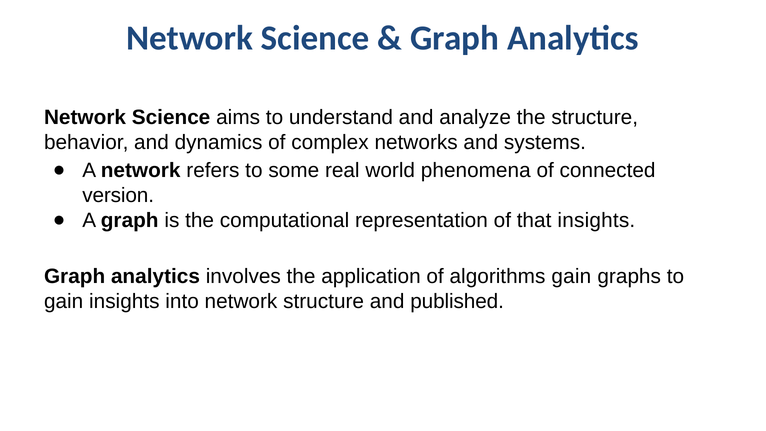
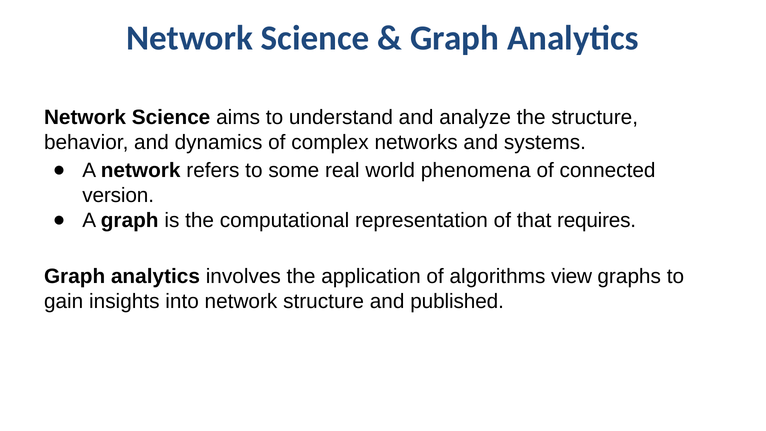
that insights: insights -> requires (597, 220)
algorithms gain: gain -> view (572, 276)
